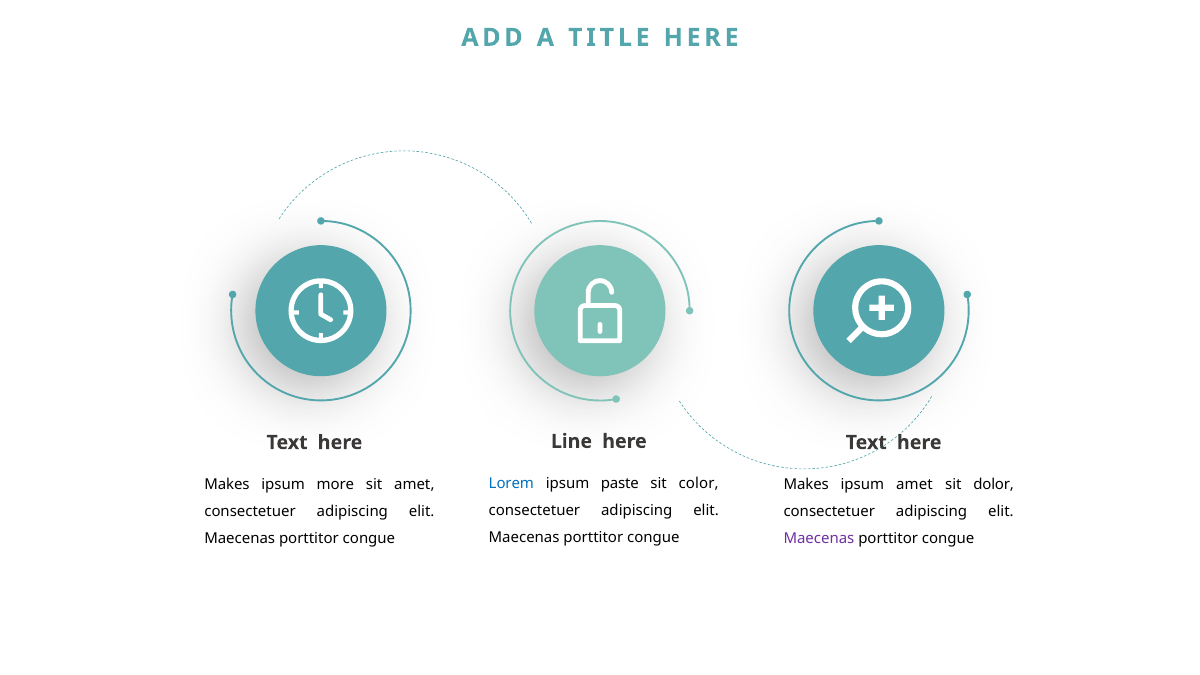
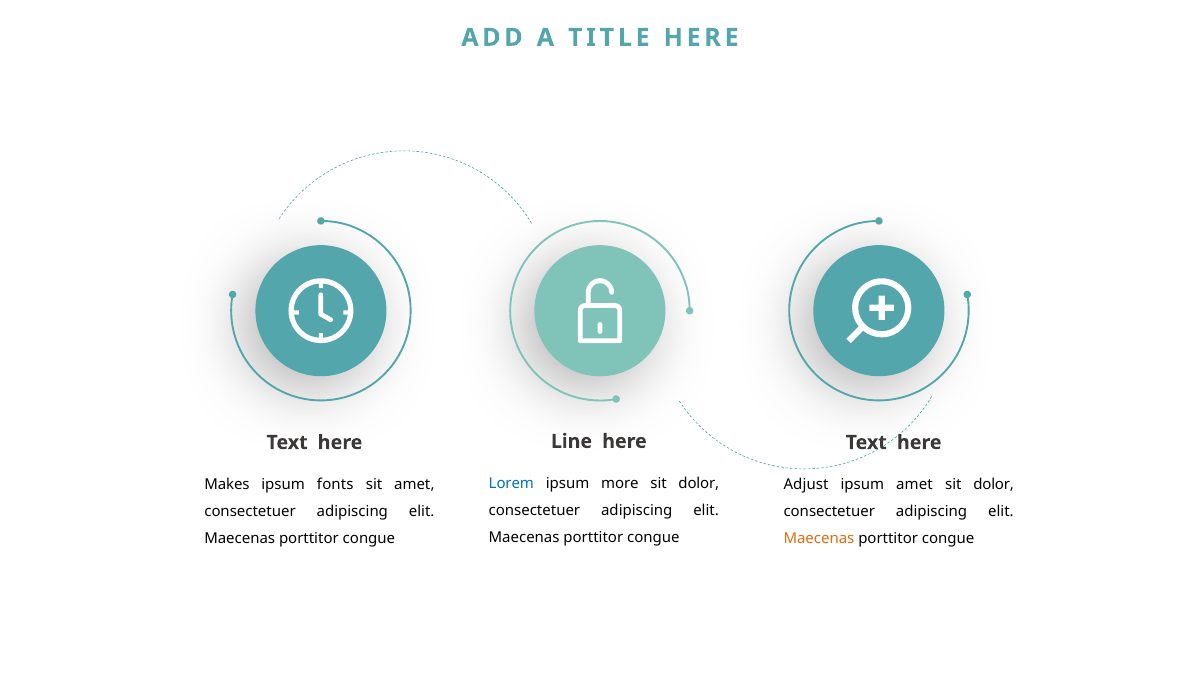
paste: paste -> more (620, 483)
color: color -> dolor (699, 483)
more: more -> fonts (335, 485)
Makes: Makes -> Adjust (806, 485)
Maecenas colour: purple -> orange (819, 539)
